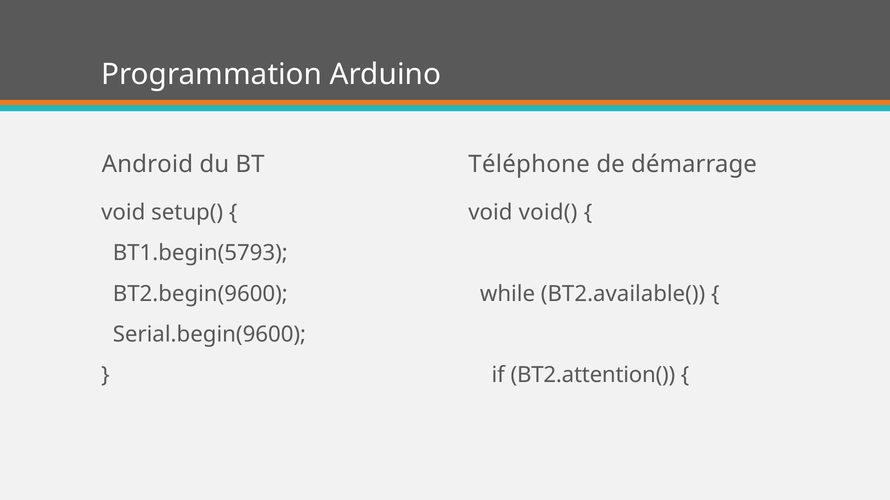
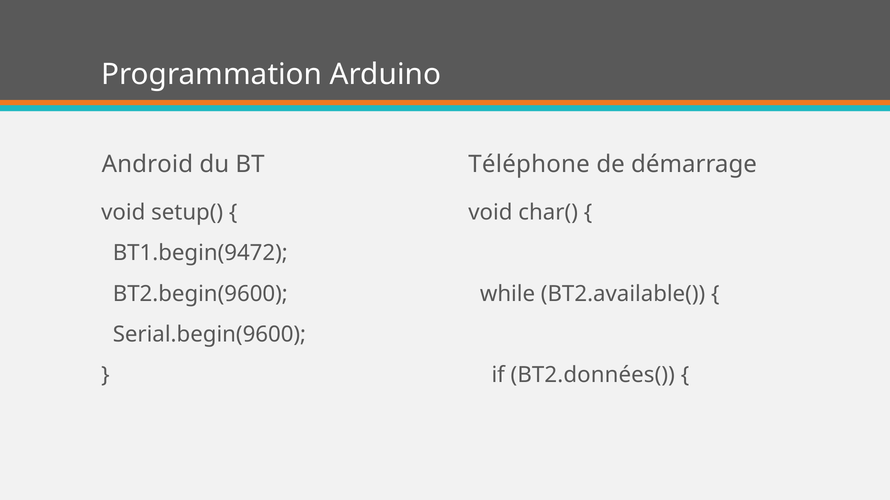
void(: void( -> char( (548, 213)
BT1.begin(5793: BT1.begin(5793 -> BT1.begin(9472 (200, 253)
BT2.attention(: BT2.attention( -> BT2.données( (593, 376)
